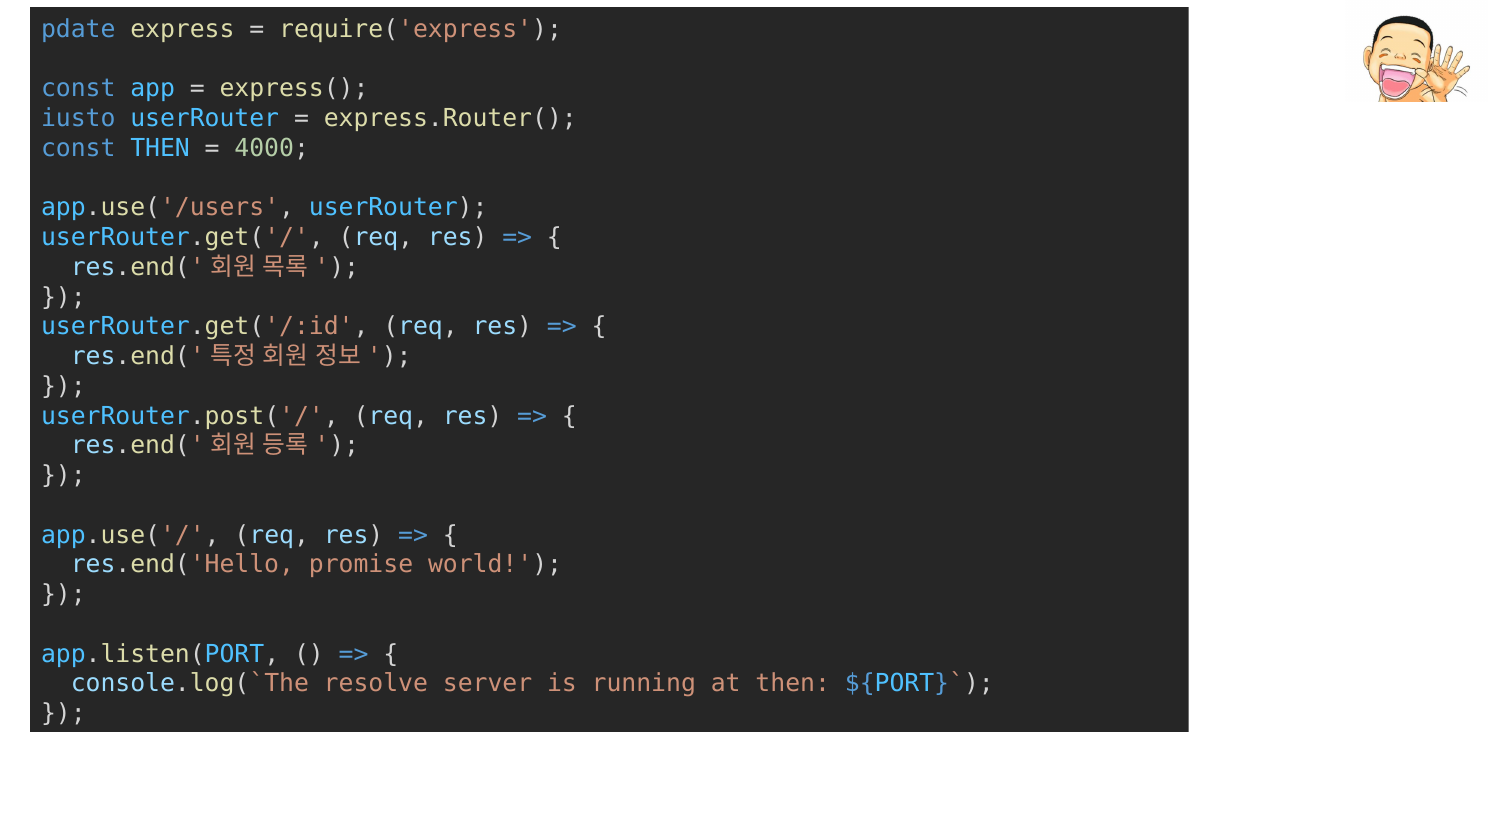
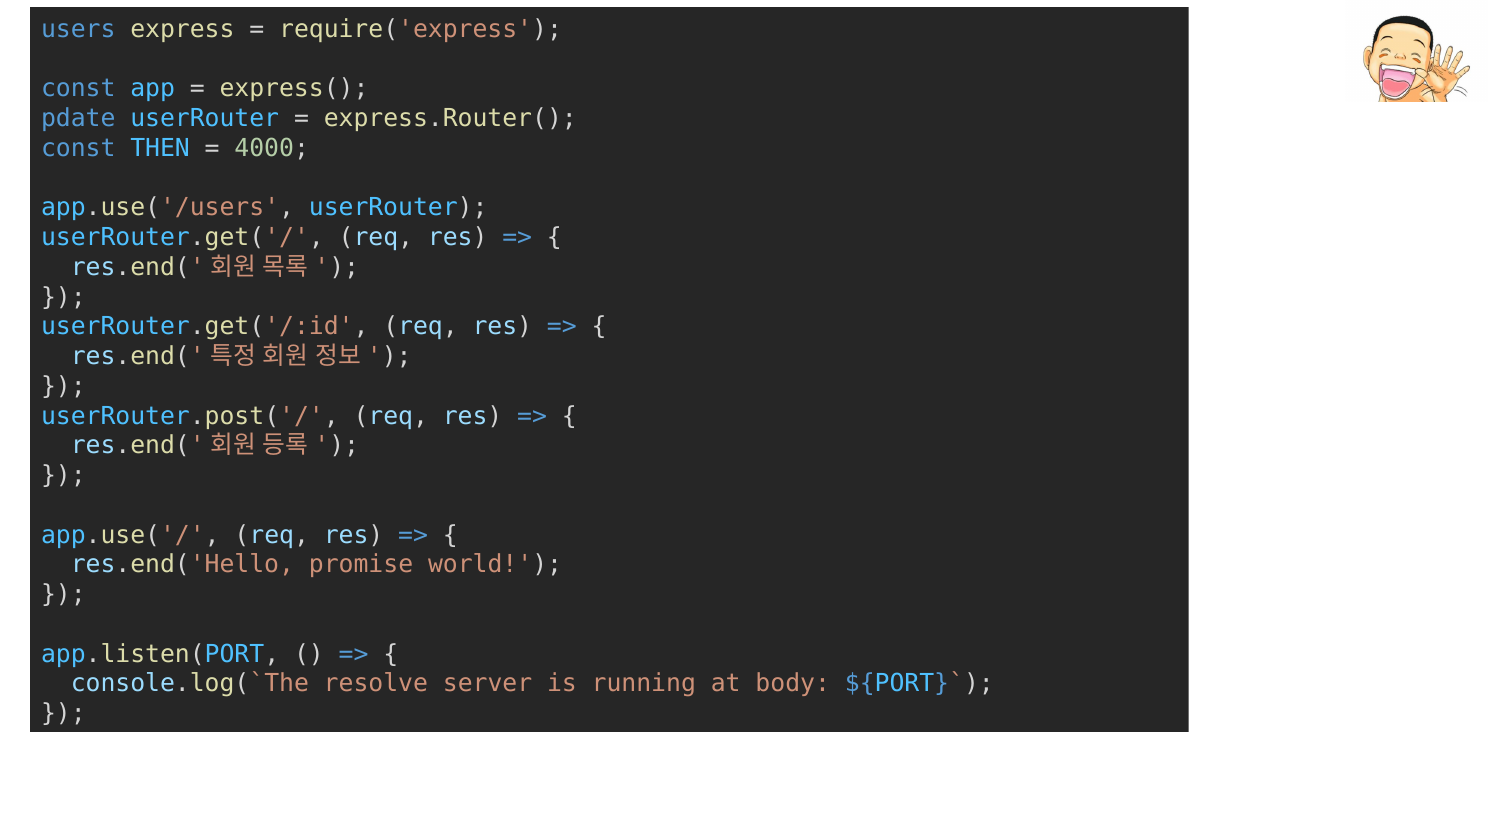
pdate: pdate -> users (78, 29)
iusto: iusto -> pdate (78, 118)
at then: then -> body (793, 684)
